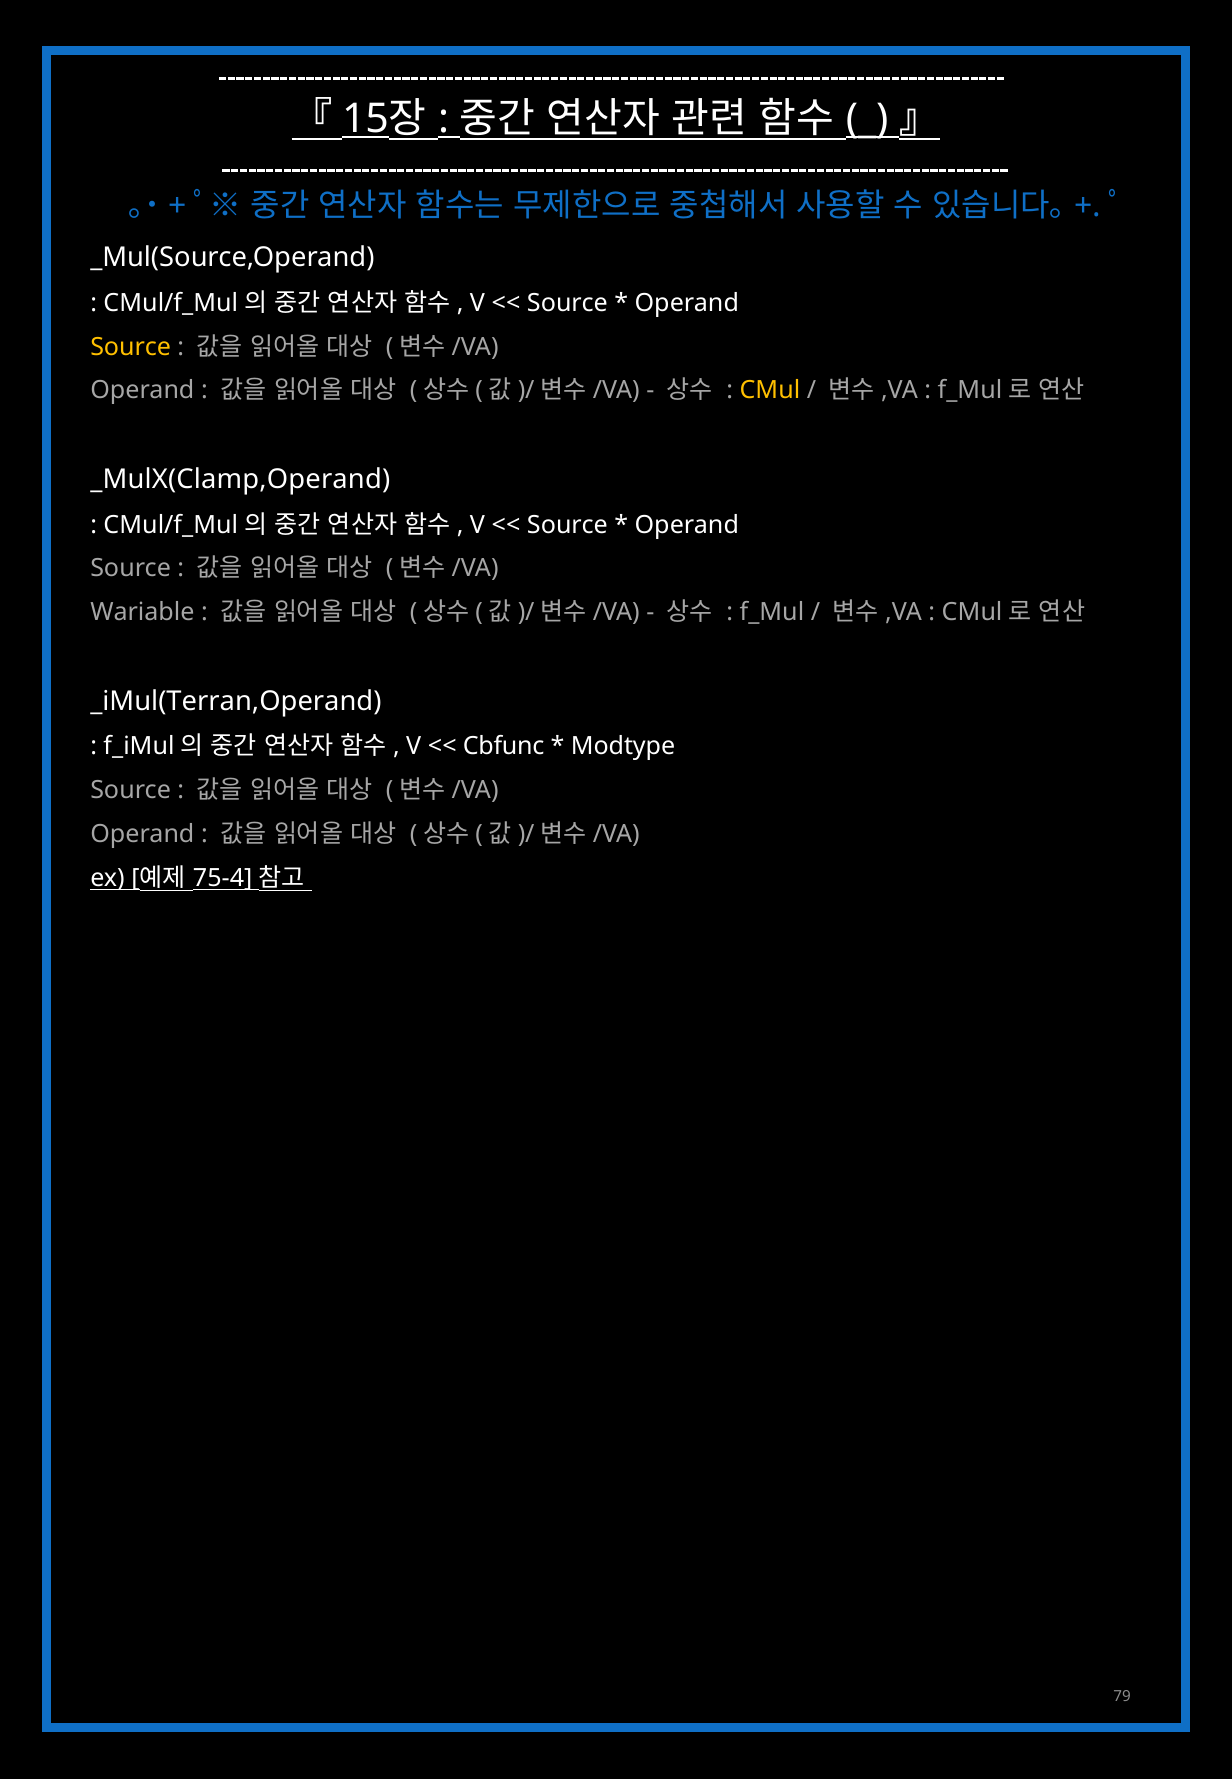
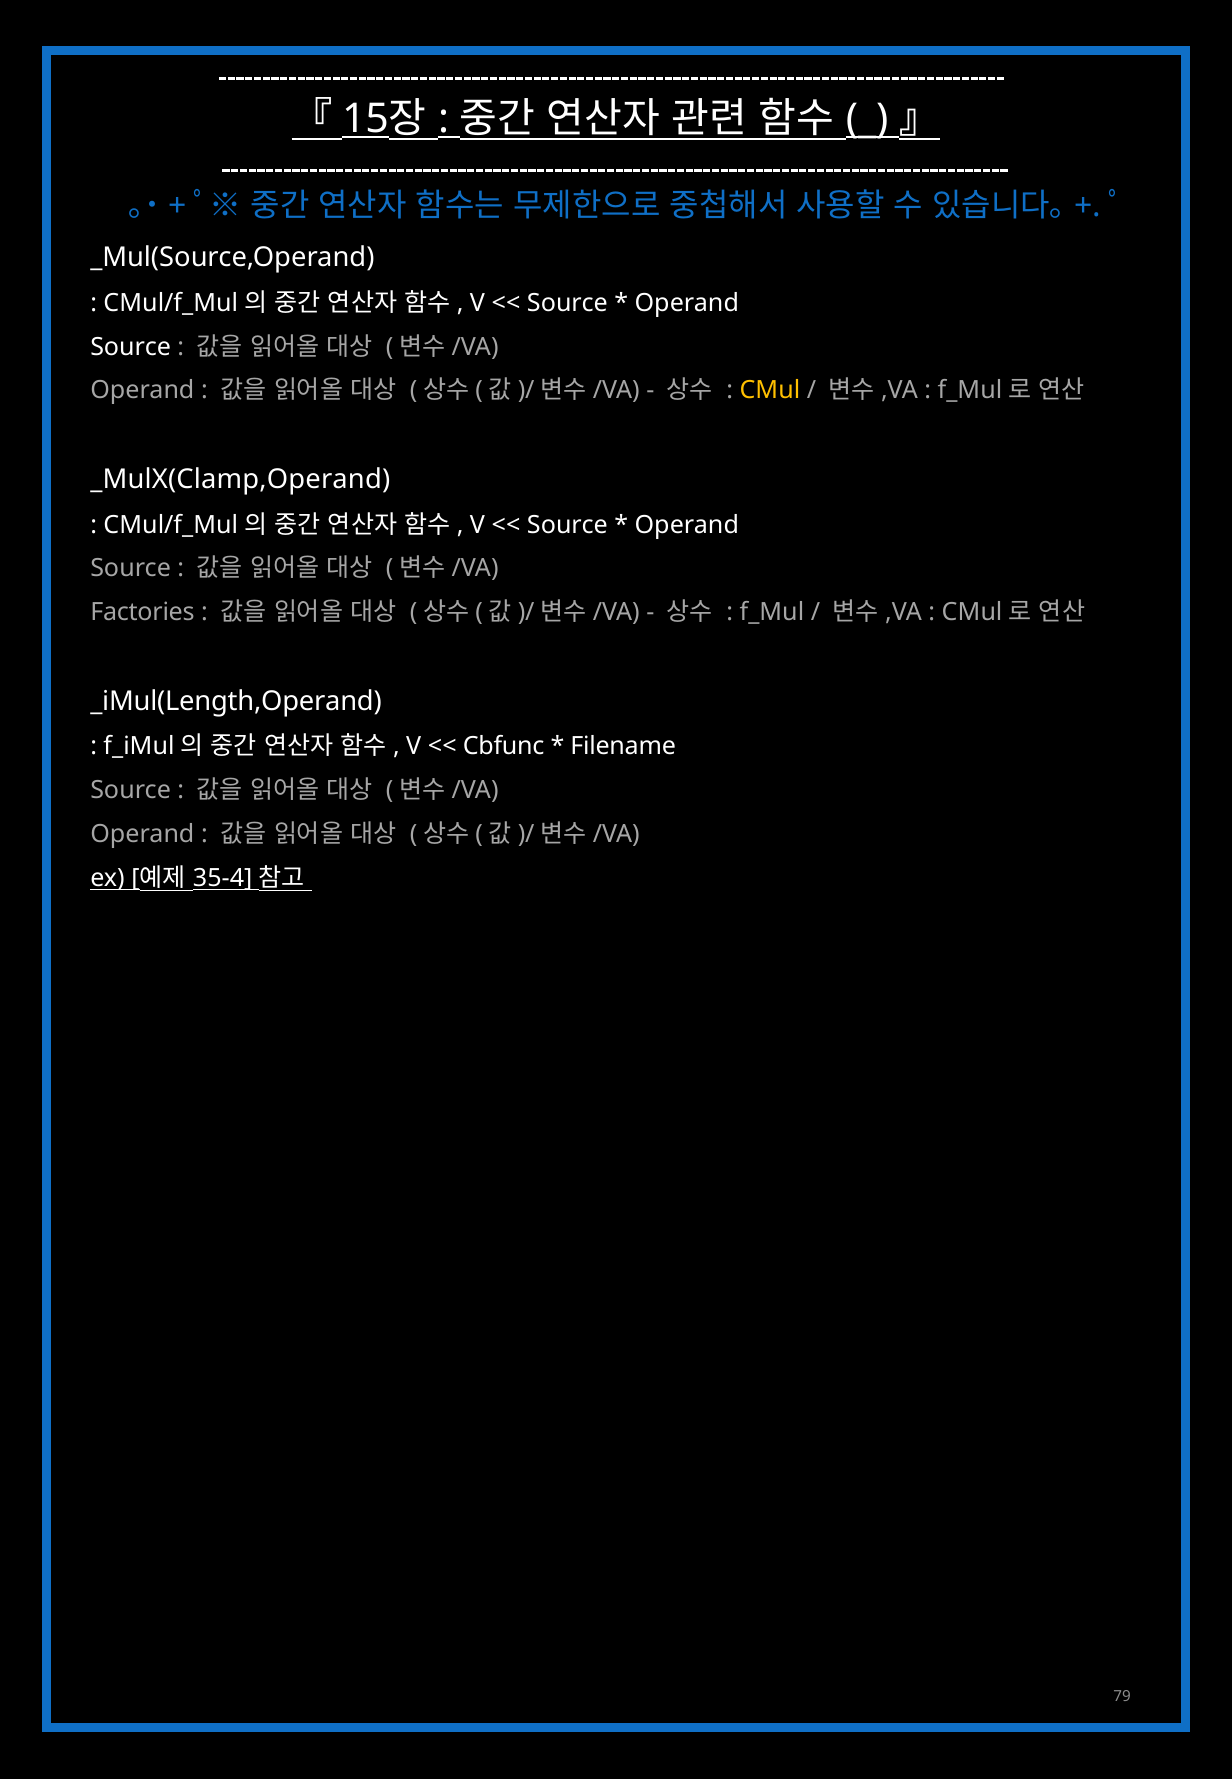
Source colour: yellow -> white (131, 347)
Wariable: Wariable -> Factories (142, 613)
_iMul(Terran,Operand: _iMul(Terran,Operand -> _iMul(Length,Operand (236, 702)
Modtype: Modtype -> Filename (623, 747)
75-4: 75-4 -> 35-4 (223, 879)
